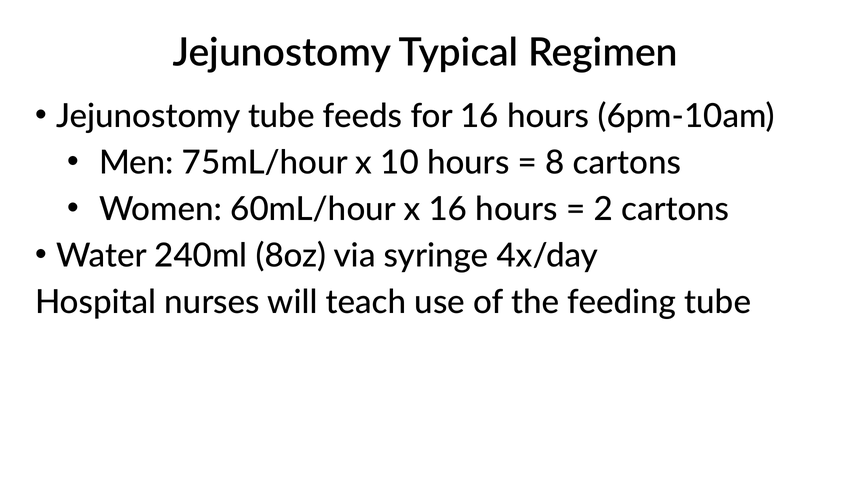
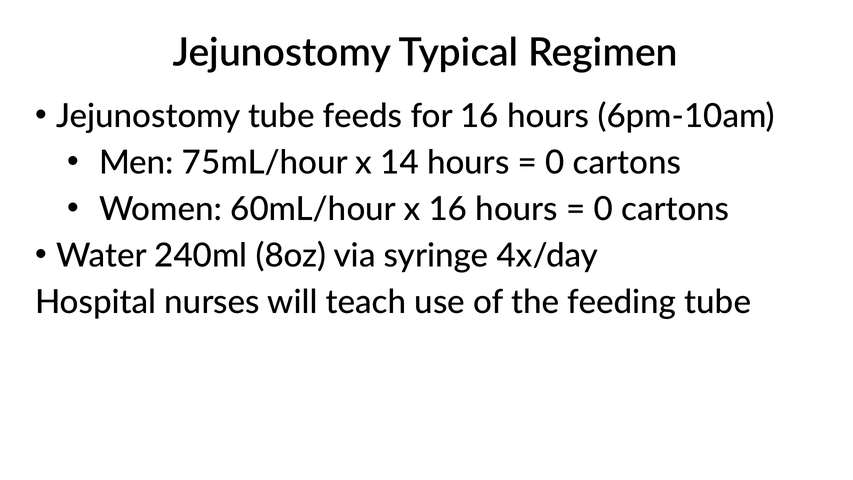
10: 10 -> 14 (400, 163)
8: 8 -> 0 (555, 163)
2: 2 -> 0 (603, 209)
